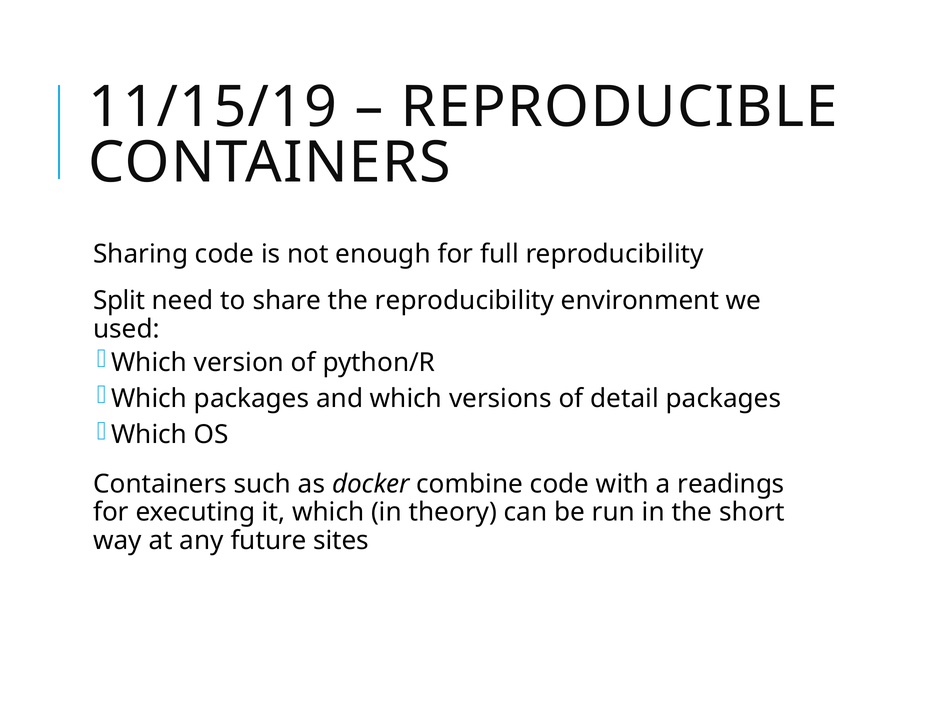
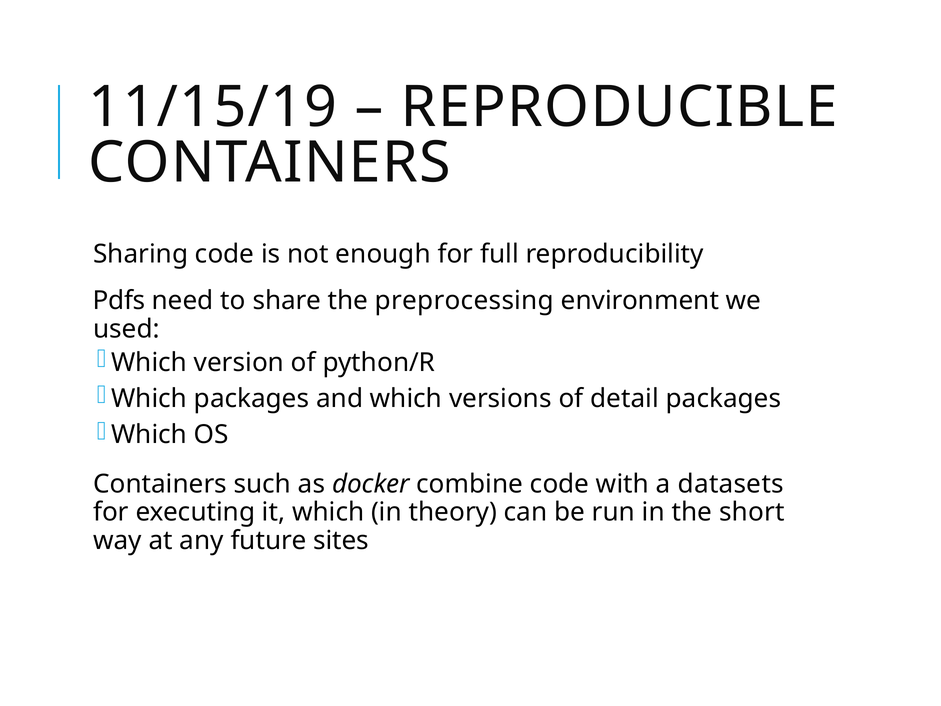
Split: Split -> Pdfs (119, 301)
the reproducibility: reproducibility -> preprocessing (464, 301)
readings: readings -> datasets (731, 484)
